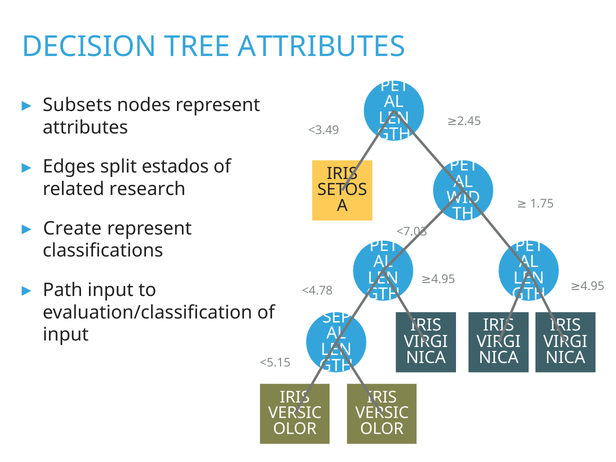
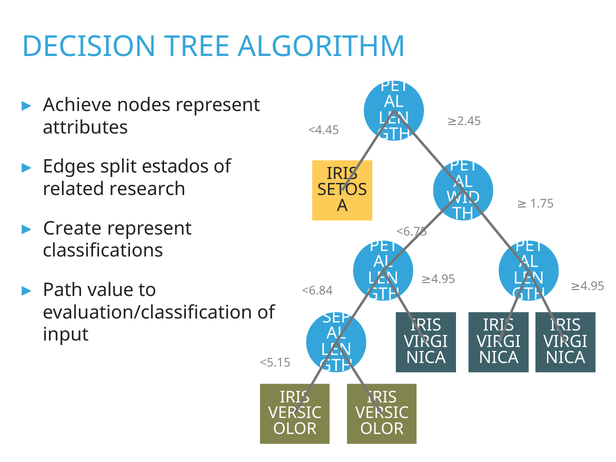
TREE ATTRIBUTES: ATTRIBUTES -> ALGORITHM (322, 47)
Subsets: Subsets -> Achieve (77, 105)
<3.49: <3.49 -> <4.45 (324, 130)
<7.03: <7.03 -> <6.75 (412, 232)
Path input: input -> value (111, 290)
<4.78: <4.78 -> <6.84 (317, 291)
